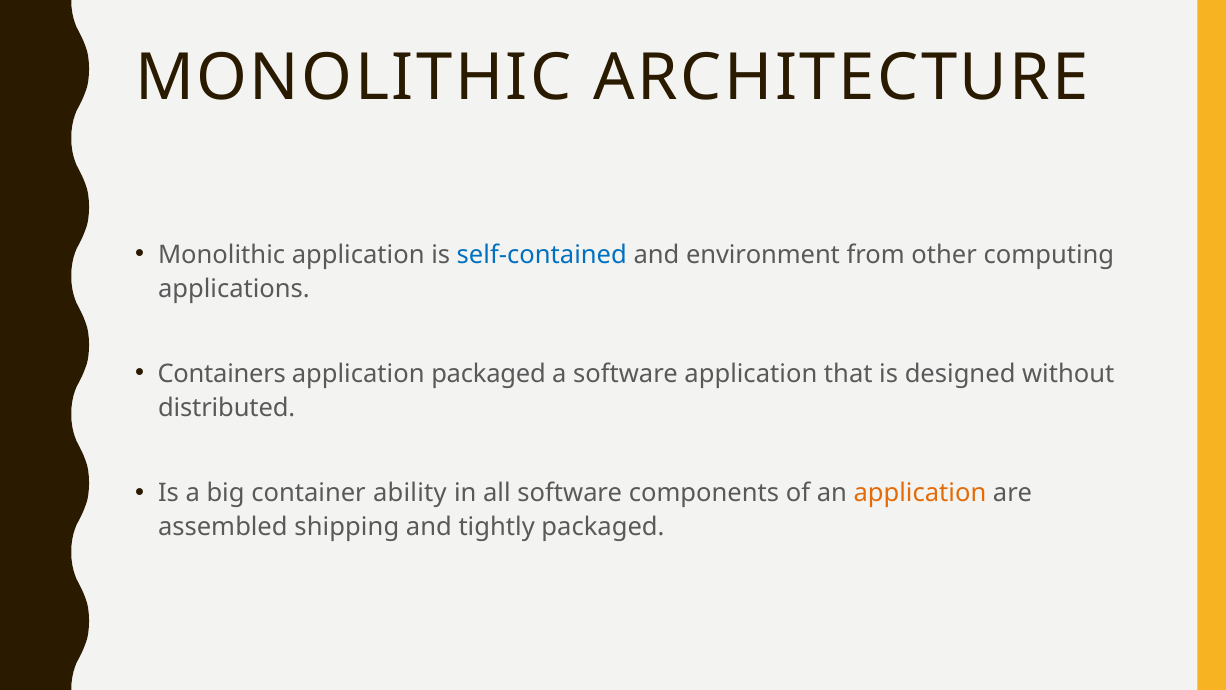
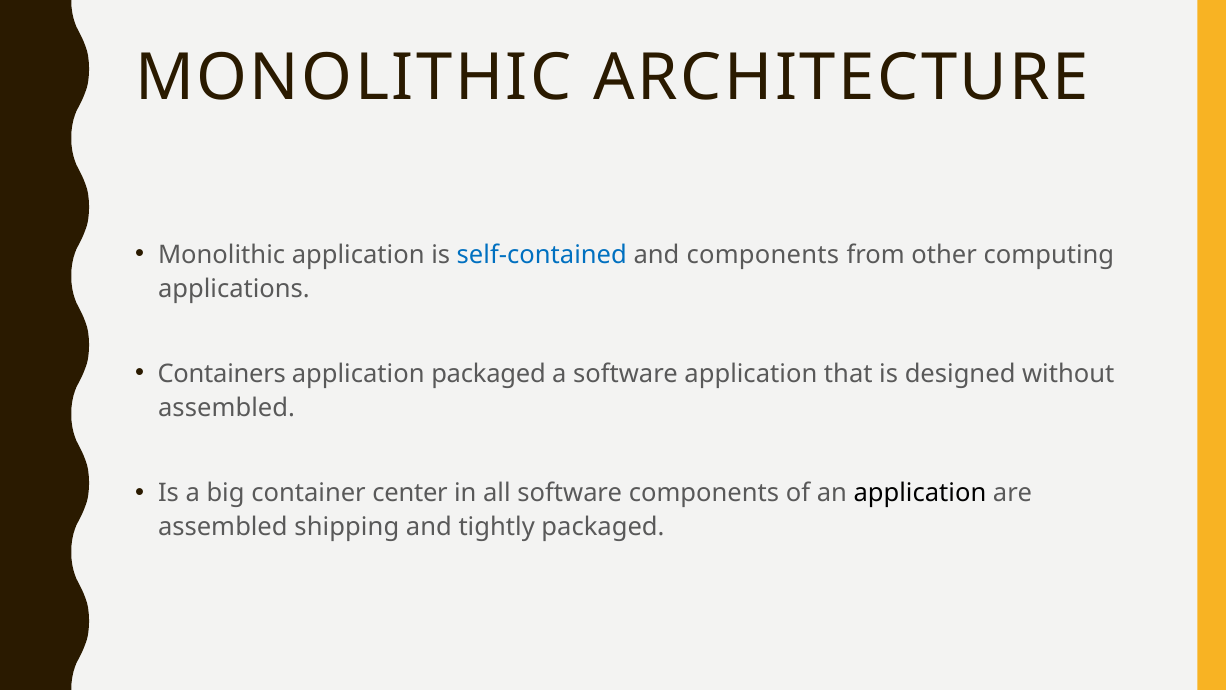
and environment: environment -> components (763, 255)
distributed: distributed -> assembled (227, 408)
ability: ability -> center (410, 493)
application colour: orange -> black (920, 493)
